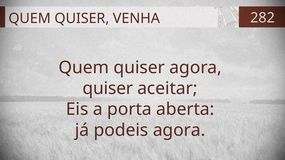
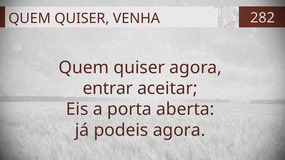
quiser: quiser -> entrar (108, 89)
